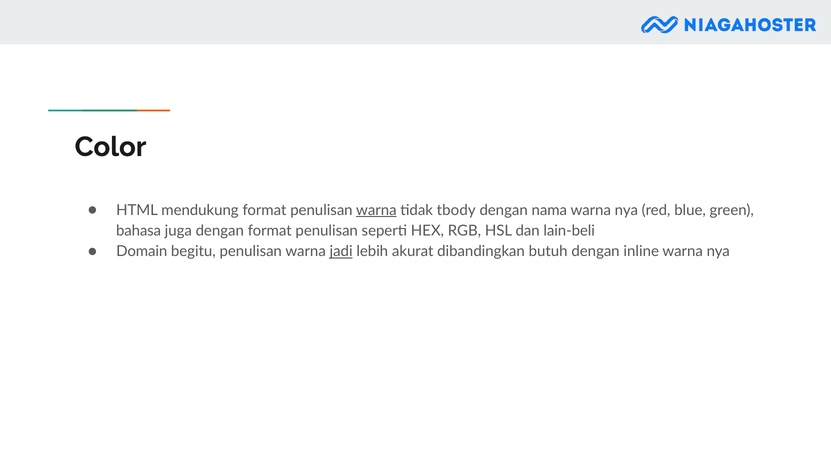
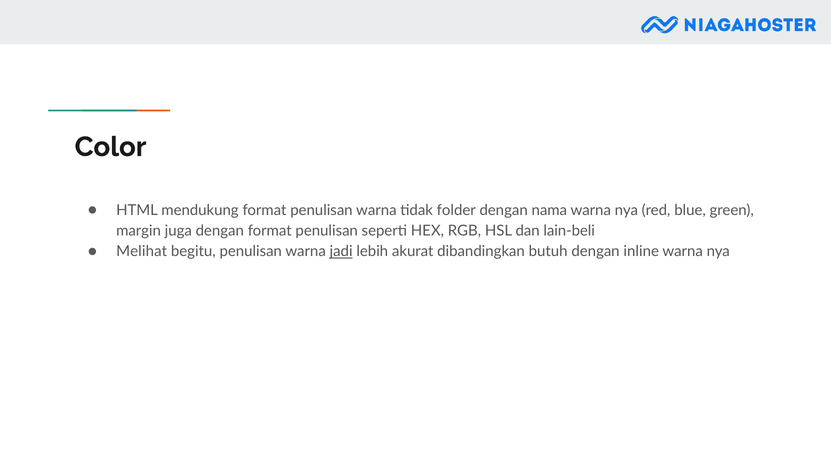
warna underline: present -> none (376, 210)
tbody: tbody -> folder (456, 210)
bahasa: bahasa -> margin (139, 231)
Domain: Domain -> Melihat (142, 251)
